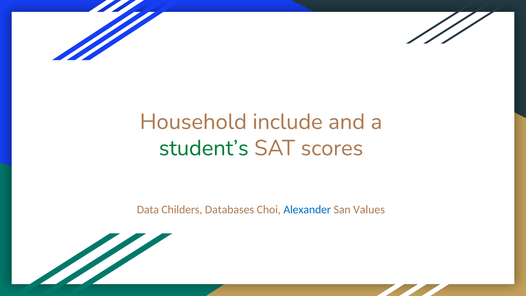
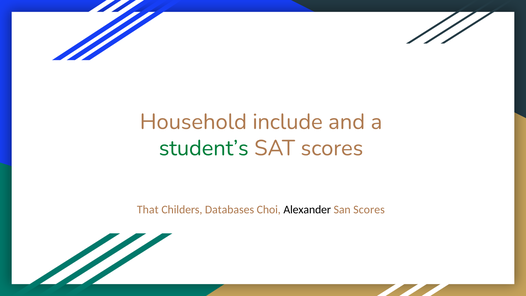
Data: Data -> That (148, 209)
Alexander colour: blue -> black (307, 209)
San Values: Values -> Scores (369, 209)
